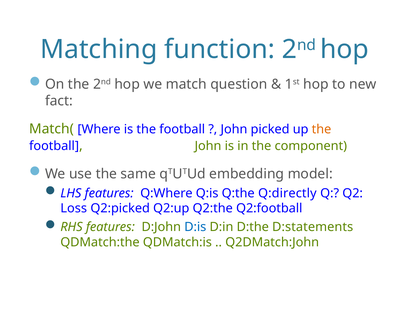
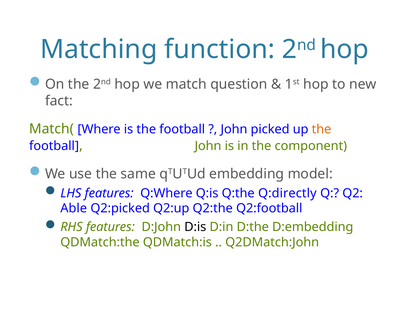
Loss: Loss -> Able (74, 208)
D:is colour: blue -> black (195, 227)
D:statements: D:statements -> D:embedding (313, 227)
